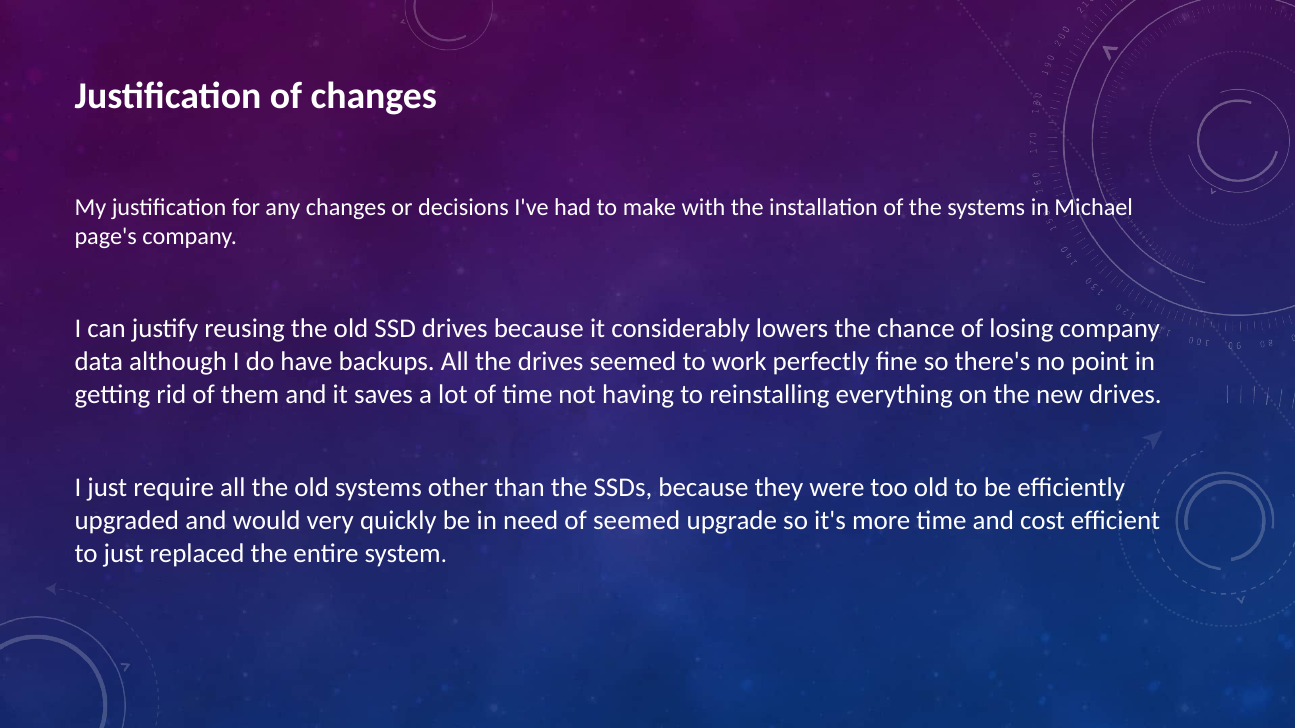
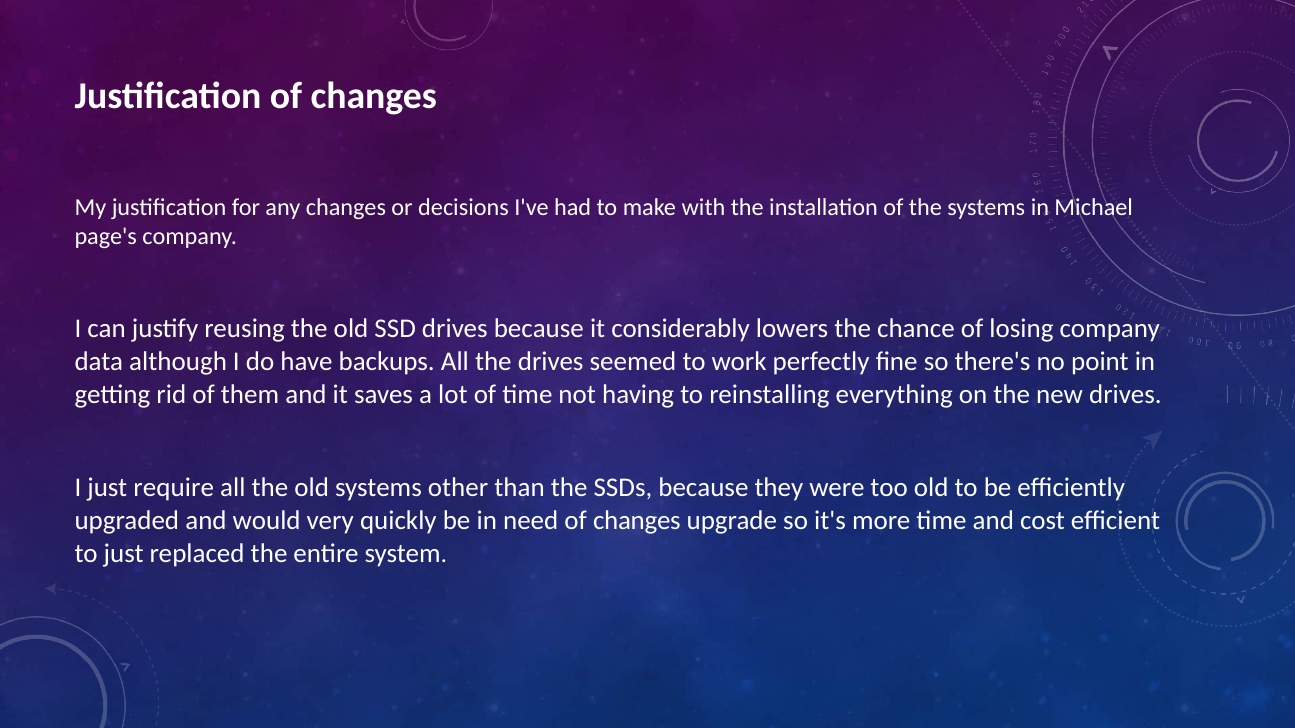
need of seemed: seemed -> changes (637, 521)
